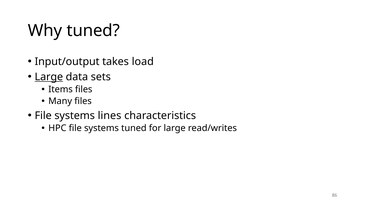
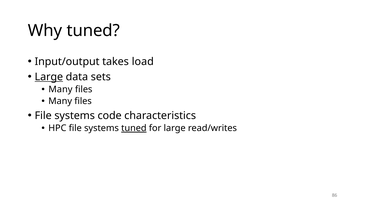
Items: Items -> Many (60, 90)
lines: lines -> code (110, 116)
tuned underline: none -> present (134, 128)
